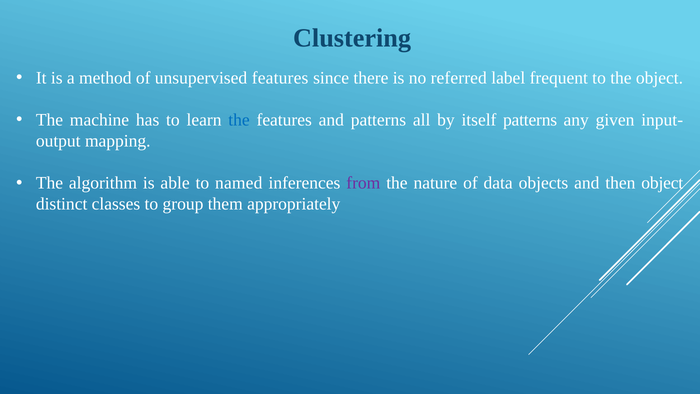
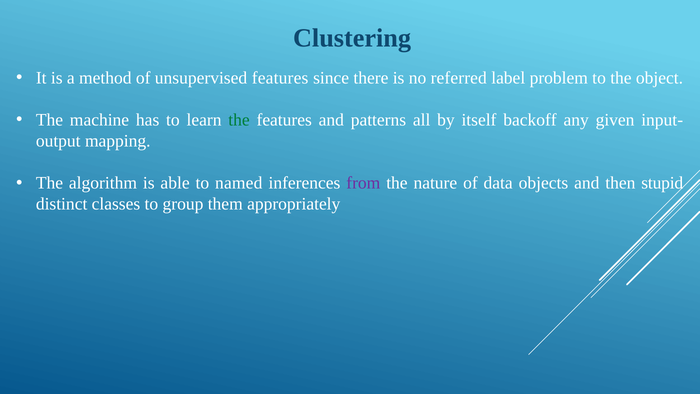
frequent: frequent -> problem (559, 78)
the colour: blue -> green (239, 120)
itself patterns: patterns -> backoff (530, 120)
then object: object -> stupid (662, 183)
